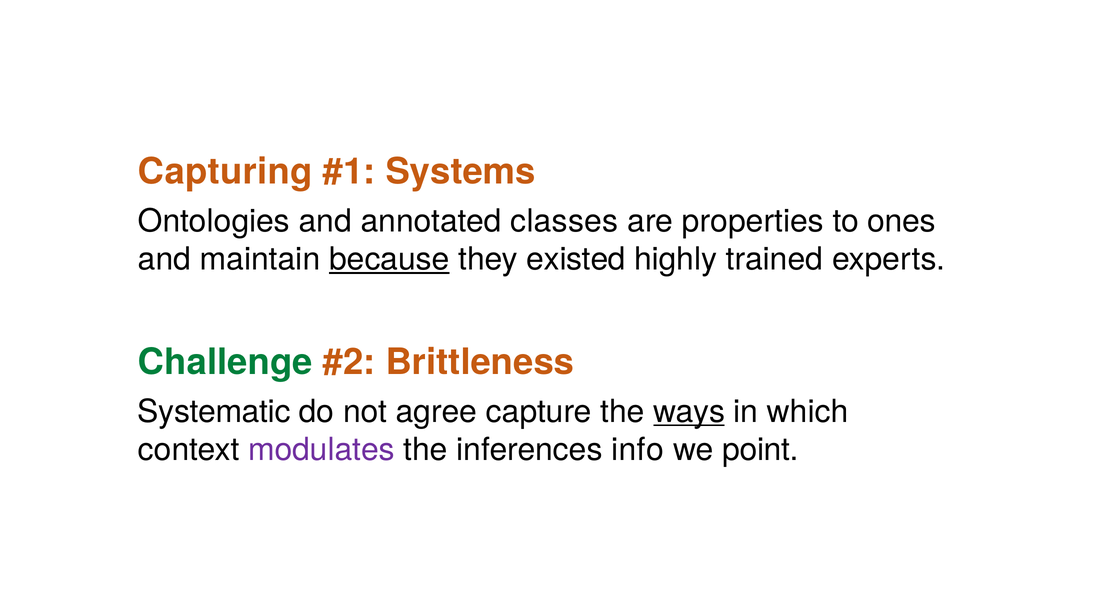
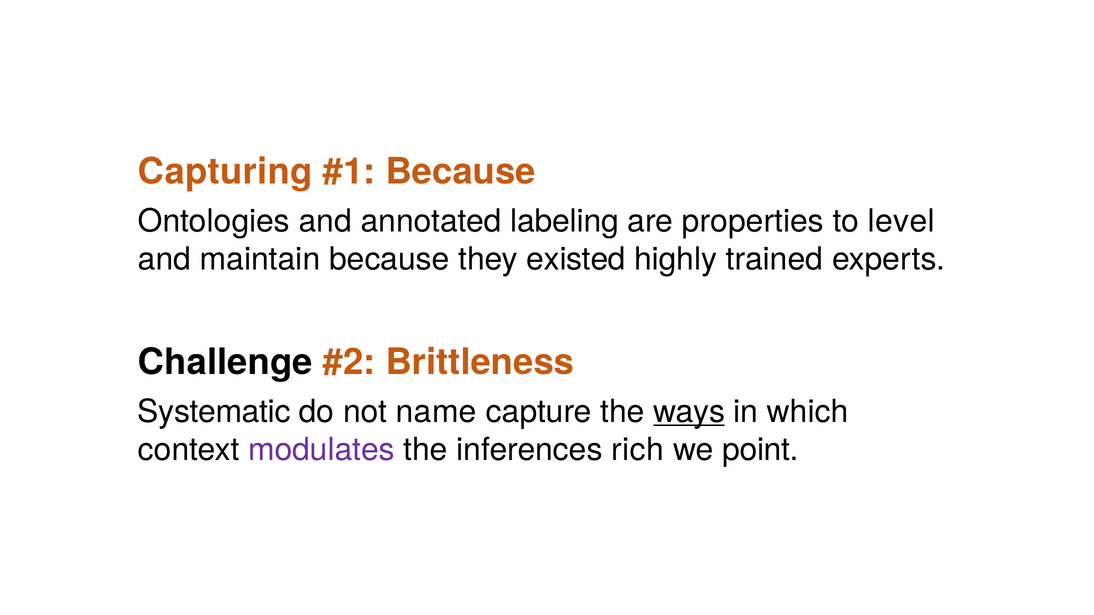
Systems: Systems -> Because (461, 172)
classes: classes -> labeling (565, 221)
ones: ones -> level (901, 221)
because underline: present -> none (389, 260)
Challenge colour: green -> black (225, 362)
agree: agree -> name (436, 412)
info: info -> rich (638, 450)
